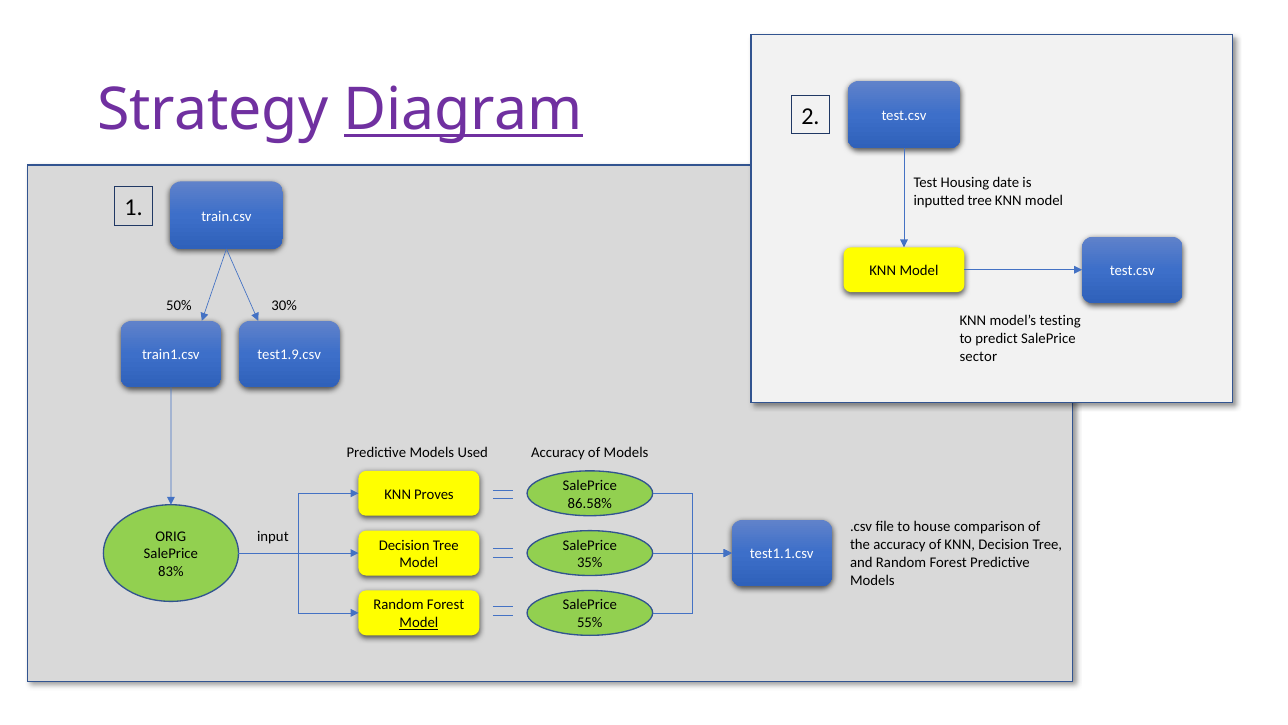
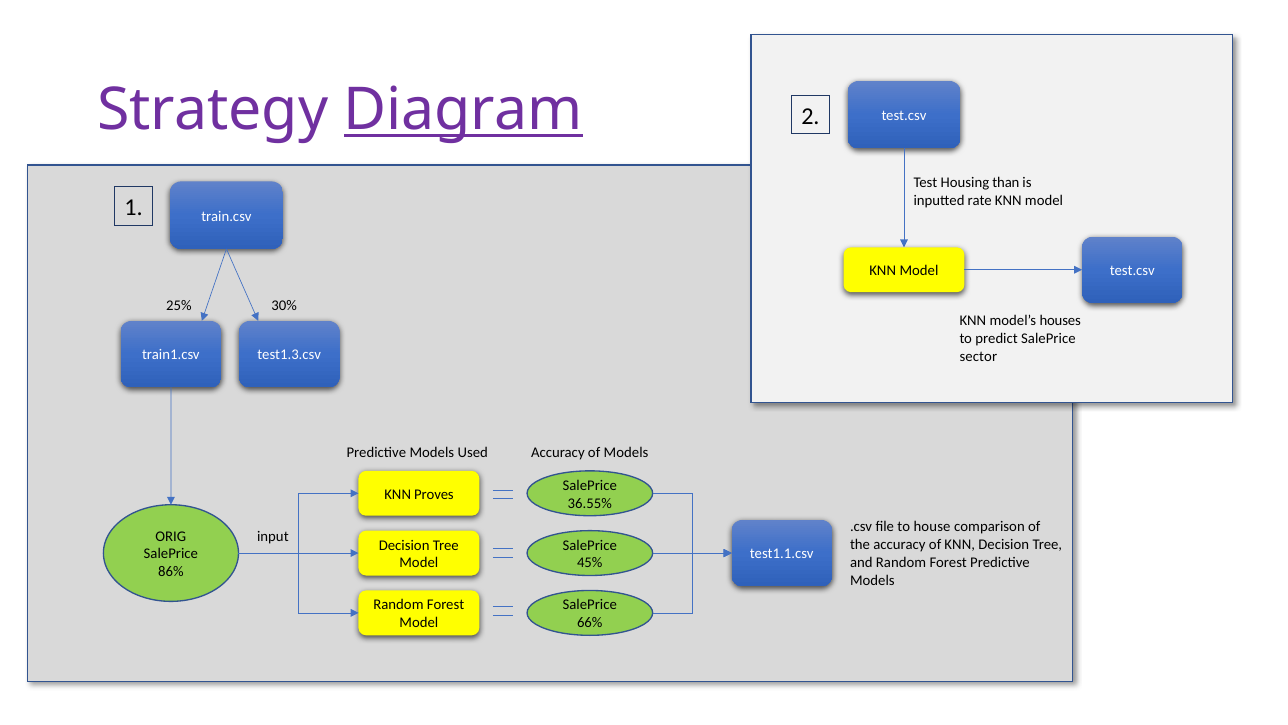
date: date -> than (1006, 182)
inputted tree: tree -> rate (980, 200)
50%: 50% -> 25% (179, 305)
testing: testing -> houses (1060, 321)
test1.9.csv: test1.9.csv -> test1.3.csv (289, 355)
86.58%: 86.58% -> 36.55% (590, 503)
35%: 35% -> 45% (590, 563)
83%: 83% -> 86% (171, 571)
Model underline: present -> none (419, 622)
55%: 55% -> 66% (590, 622)
